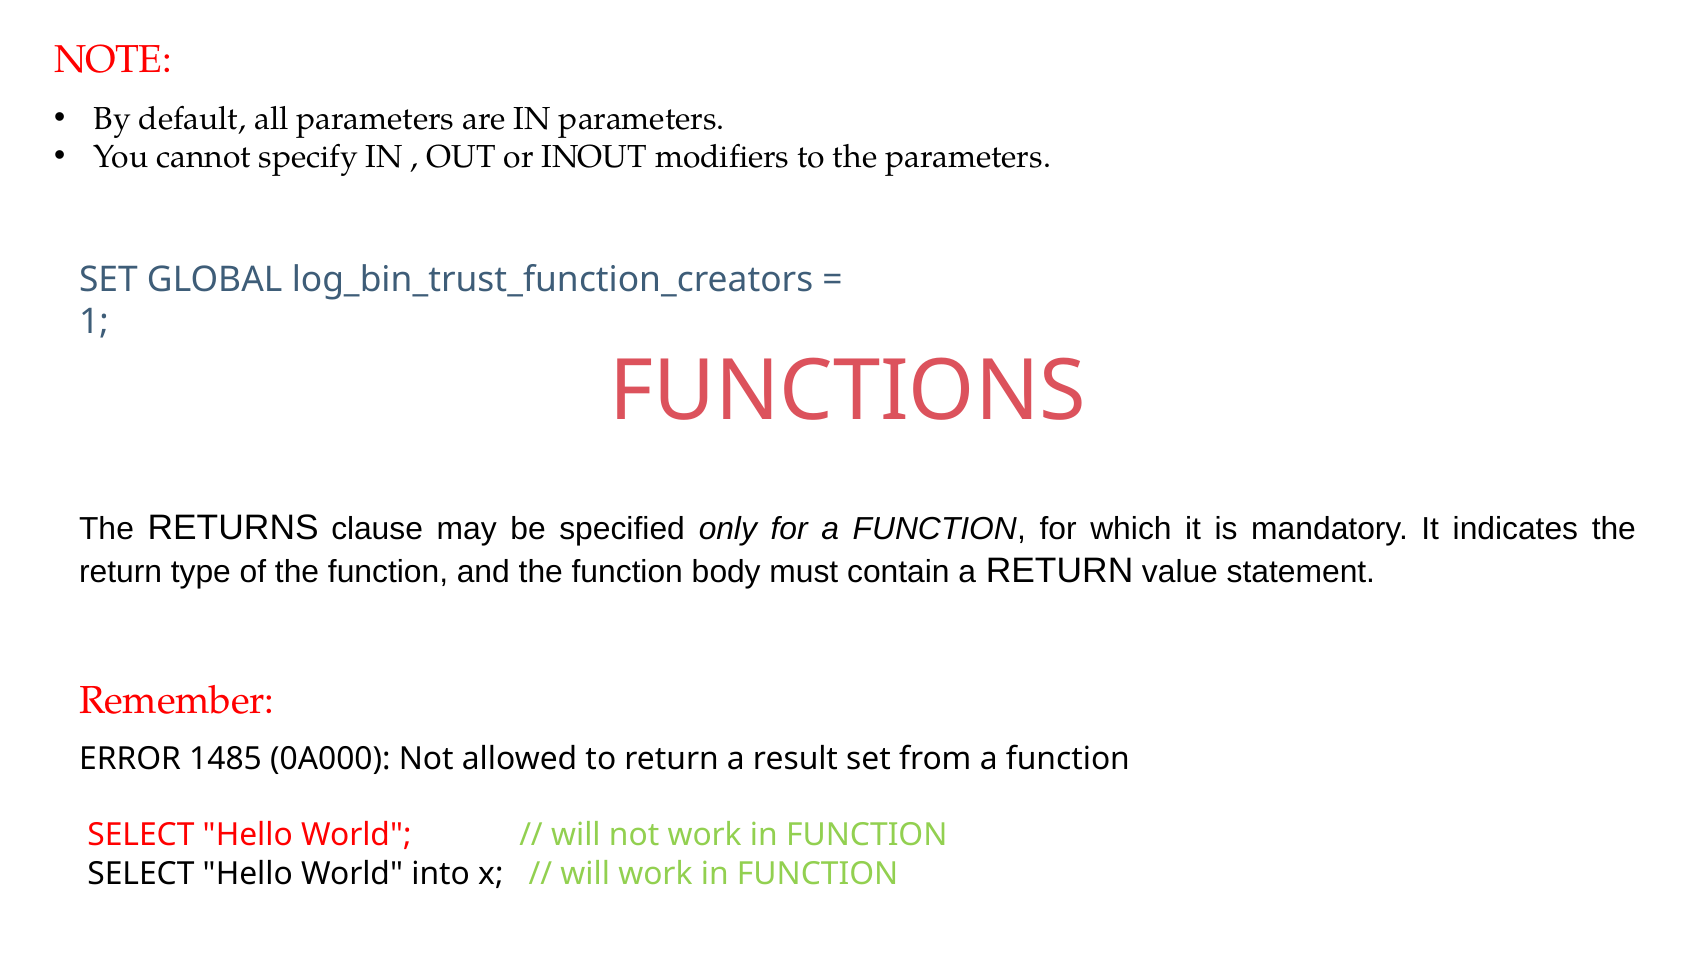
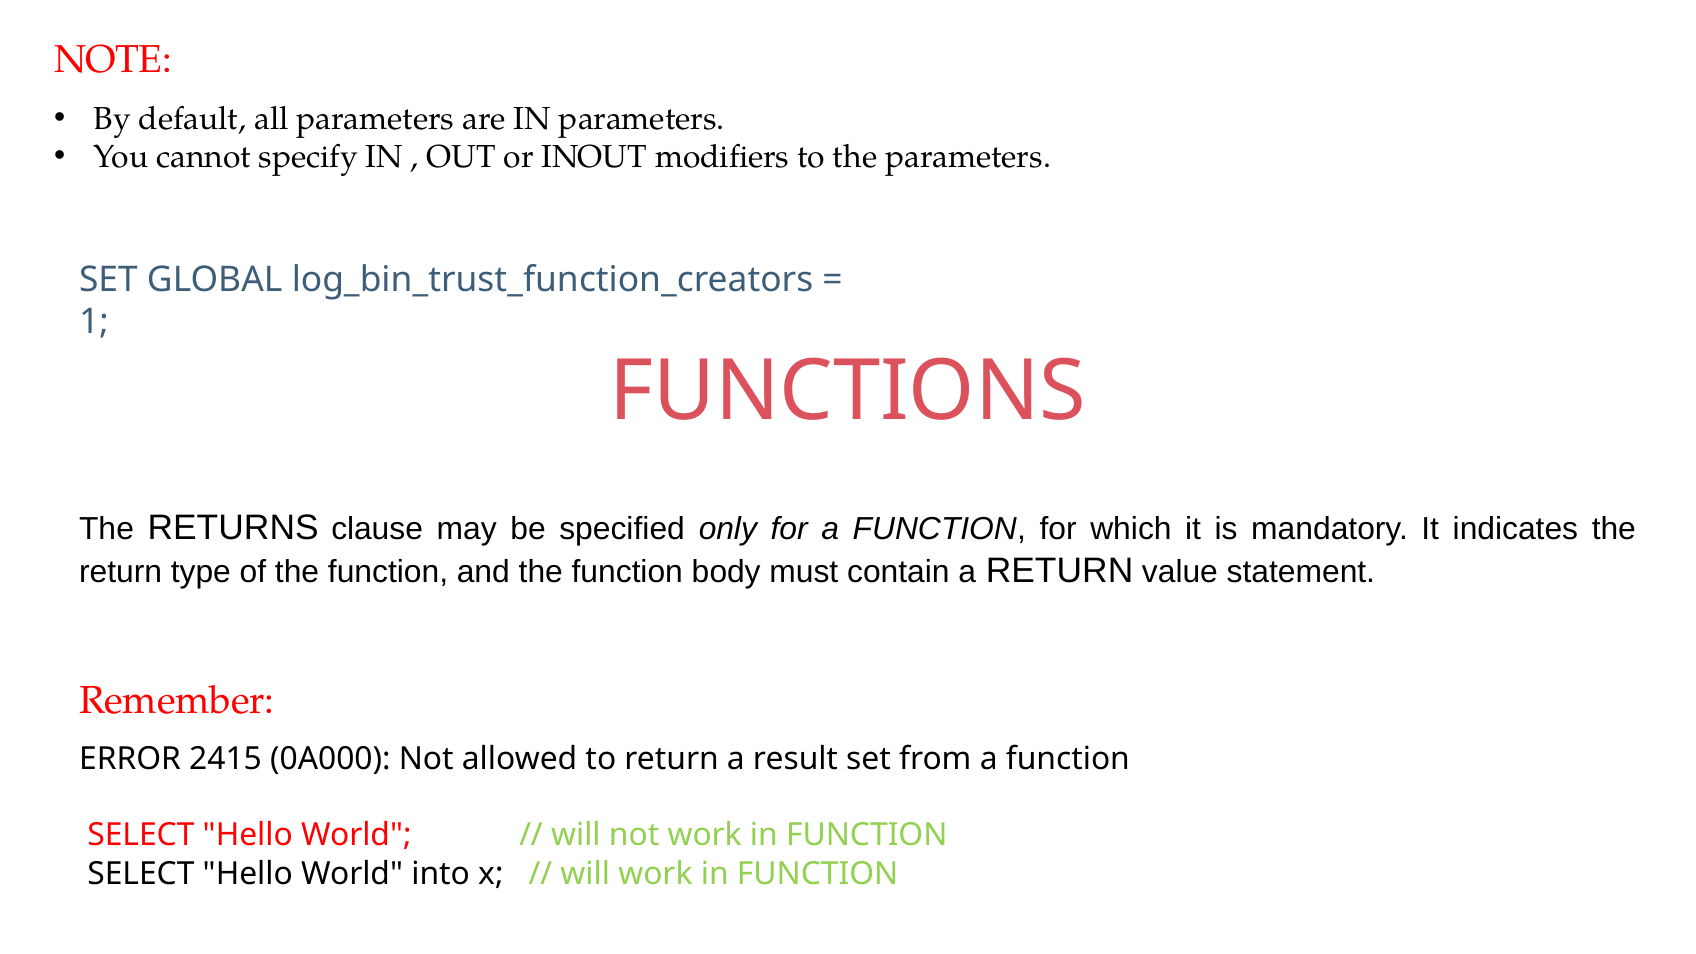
1485: 1485 -> 2415 (226, 759)
